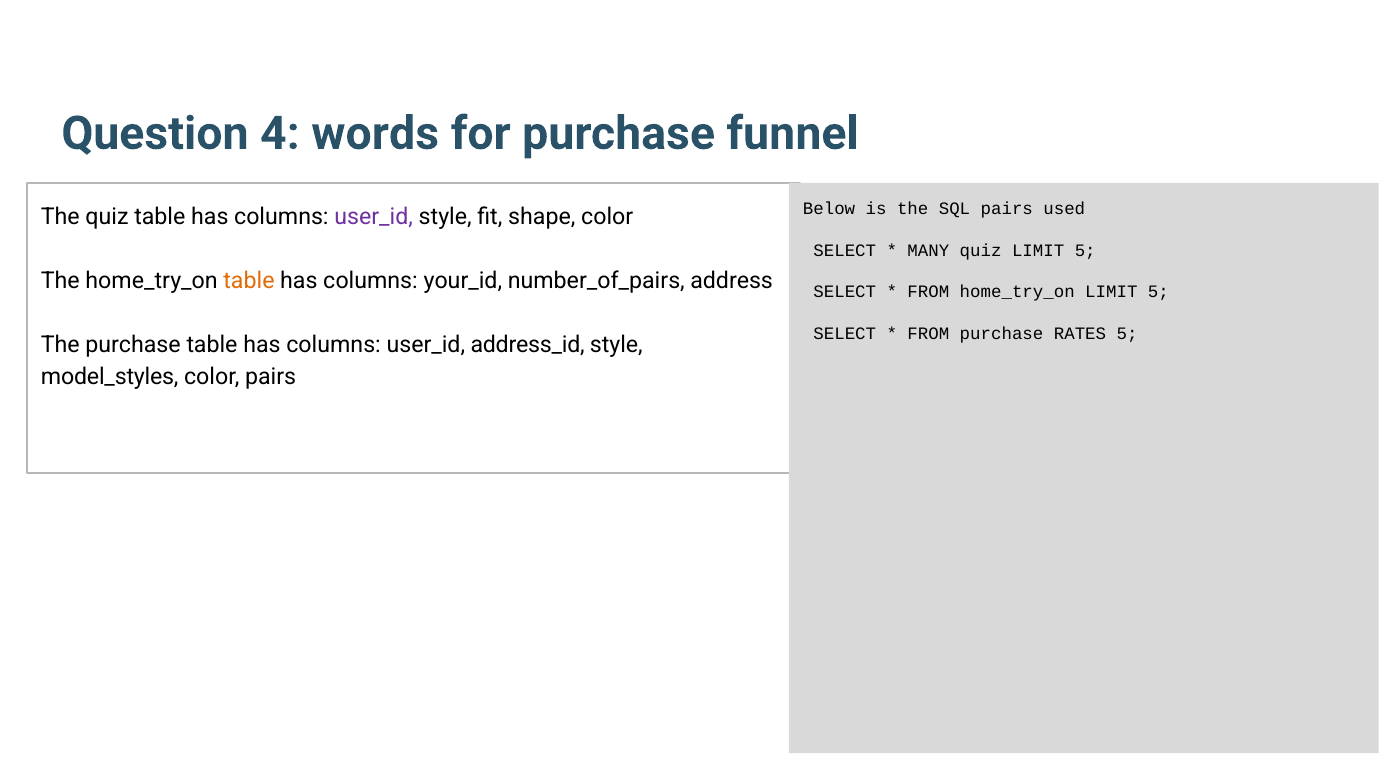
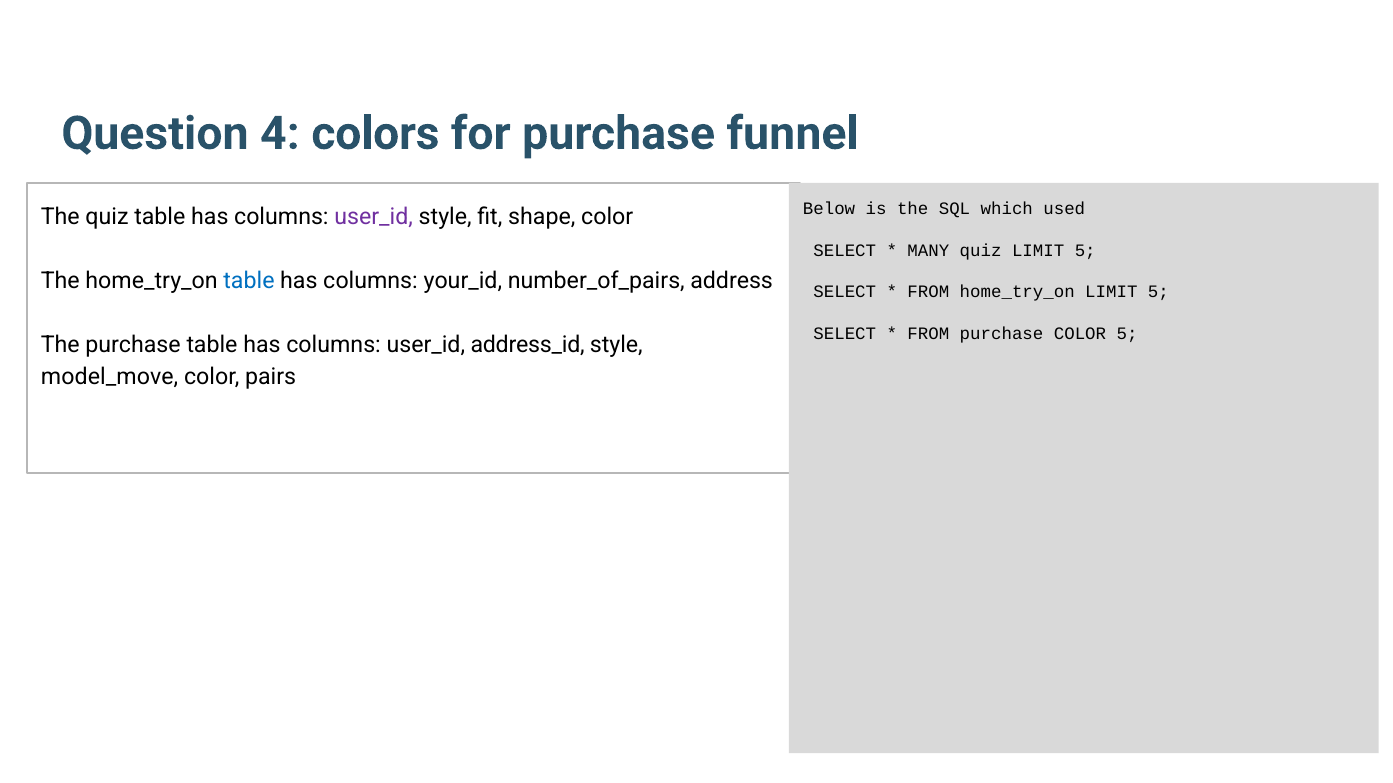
words: words -> colors (375, 134)
SQL pairs: pairs -> which (1007, 209)
table colour: orange -> blue (249, 281)
purchase RATES: RATES -> COLOR (1080, 334)
model_styles: model_styles -> model_move (110, 377)
